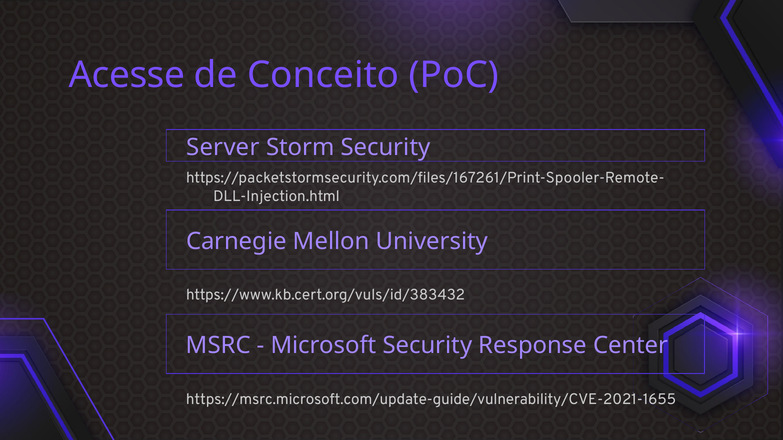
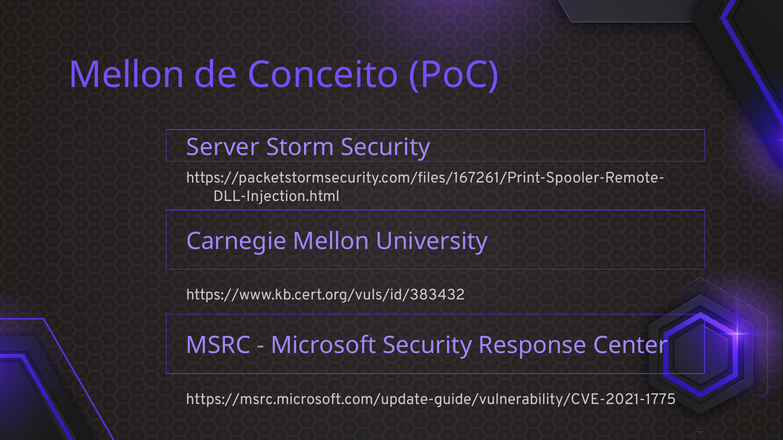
Acesse: Acesse -> Mellon (127, 75)
https://msrc.microsoft.com/update-guide/vulnerability/CVE-2021-1655: https://msrc.microsoft.com/update-guide/vulnerability/CVE-2021-1655 -> https://msrc.microsoft.com/update-guide/vulnerability/CVE-2021-1775 (431, 399)
